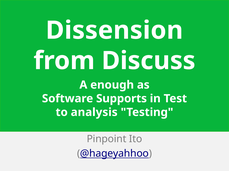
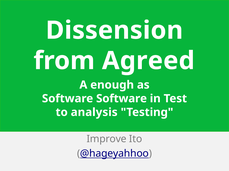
Discuss: Discuss -> Agreed (148, 61)
Software Supports: Supports -> Software (122, 99)
Pinpoint: Pinpoint -> Improve (107, 139)
